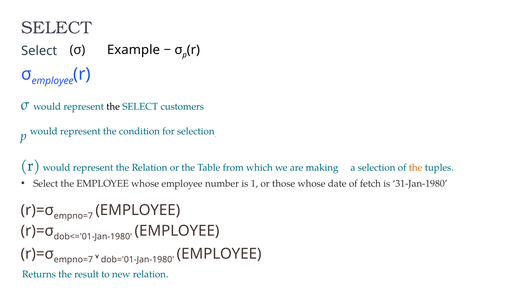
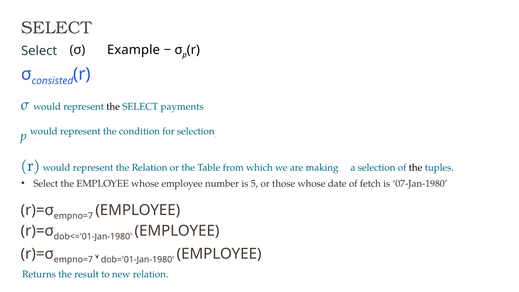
σ employee: employee -> consisted (53, 81)
customers: customers -> payments (182, 107)
the colour: orange -> black (416, 168)
1: 1 -> 5 (254, 184)
31-Jan-1980: 31-Jan-1980 -> 07-Jan-1980 (420, 184)
